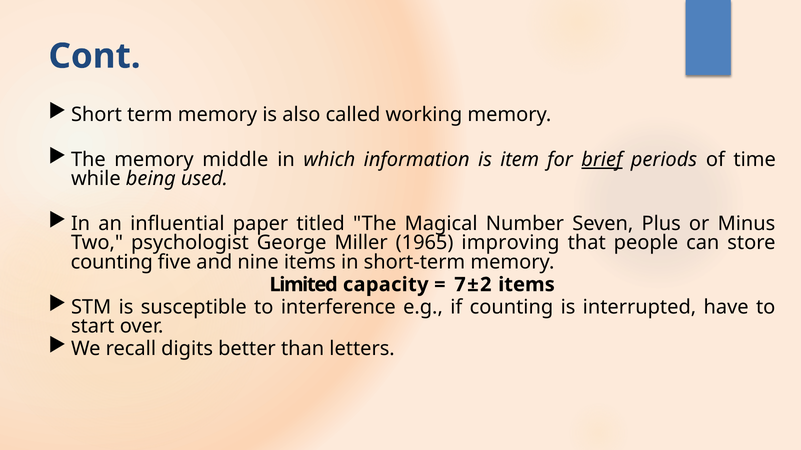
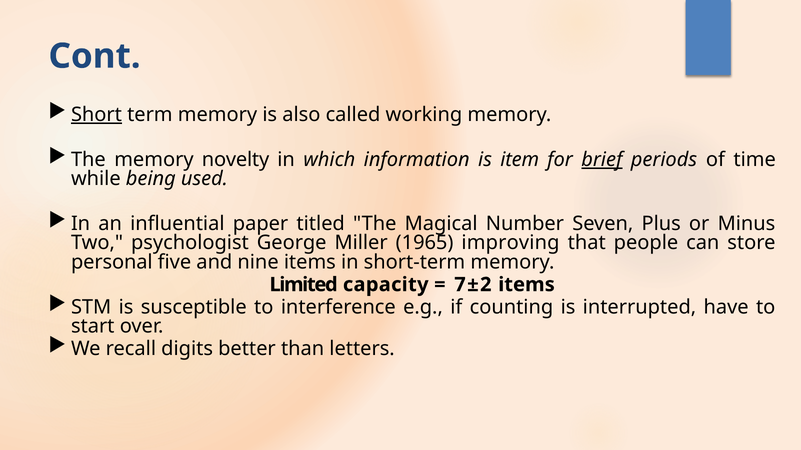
Short underline: none -> present (96, 115)
middle: middle -> novelty (236, 160)
counting: counting -> personal (112, 262)
